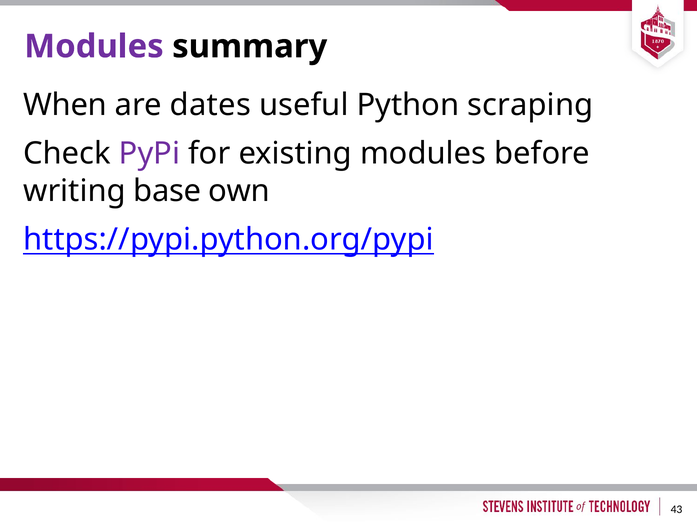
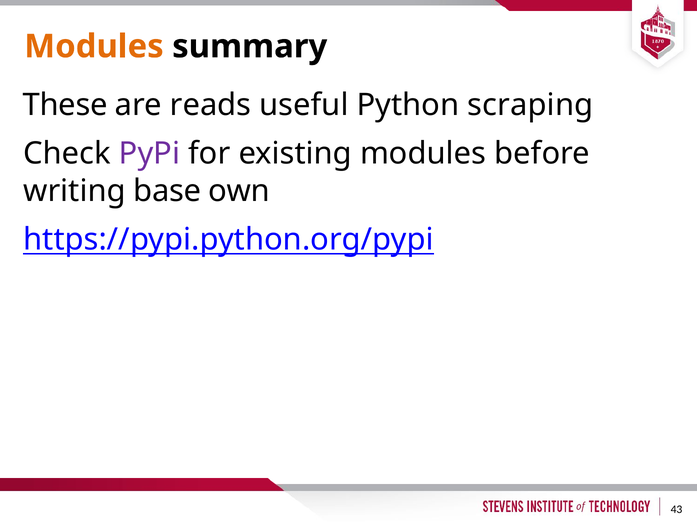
Modules colour: purple -> orange (94, 46)
When: When -> These (65, 105)
dates: dates -> reads (211, 105)
